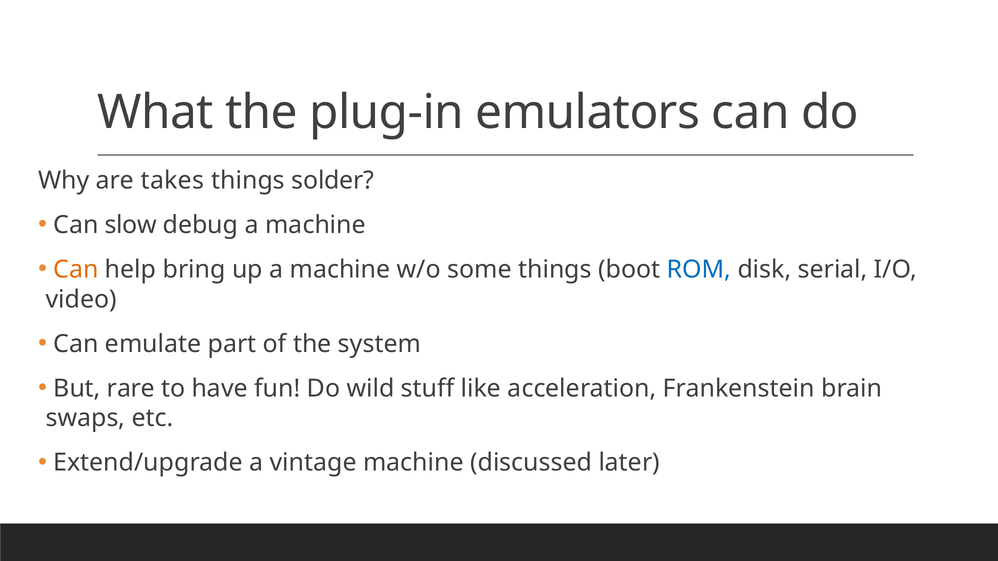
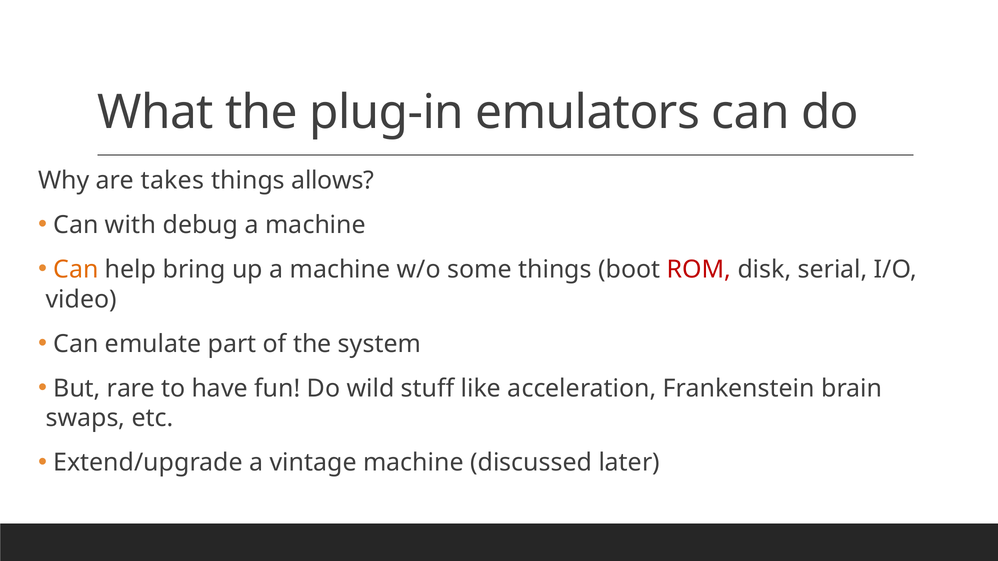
solder: solder -> allows (333, 181)
slow: slow -> with (131, 225)
ROM colour: blue -> red (699, 270)
